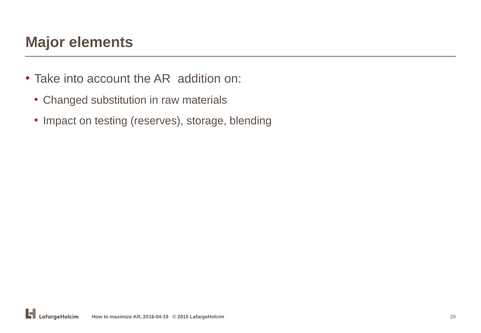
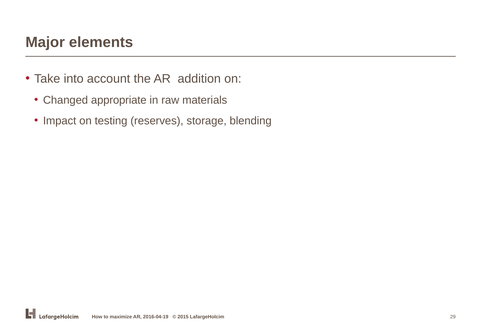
substitution: substitution -> appropriate (119, 100)
